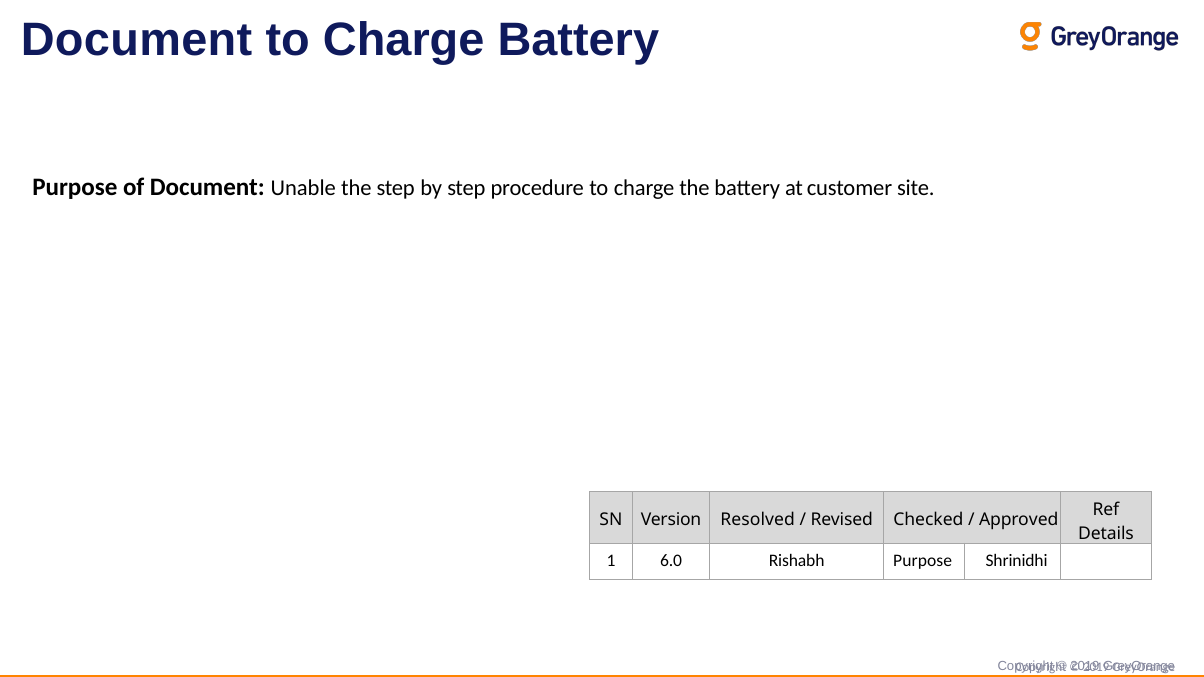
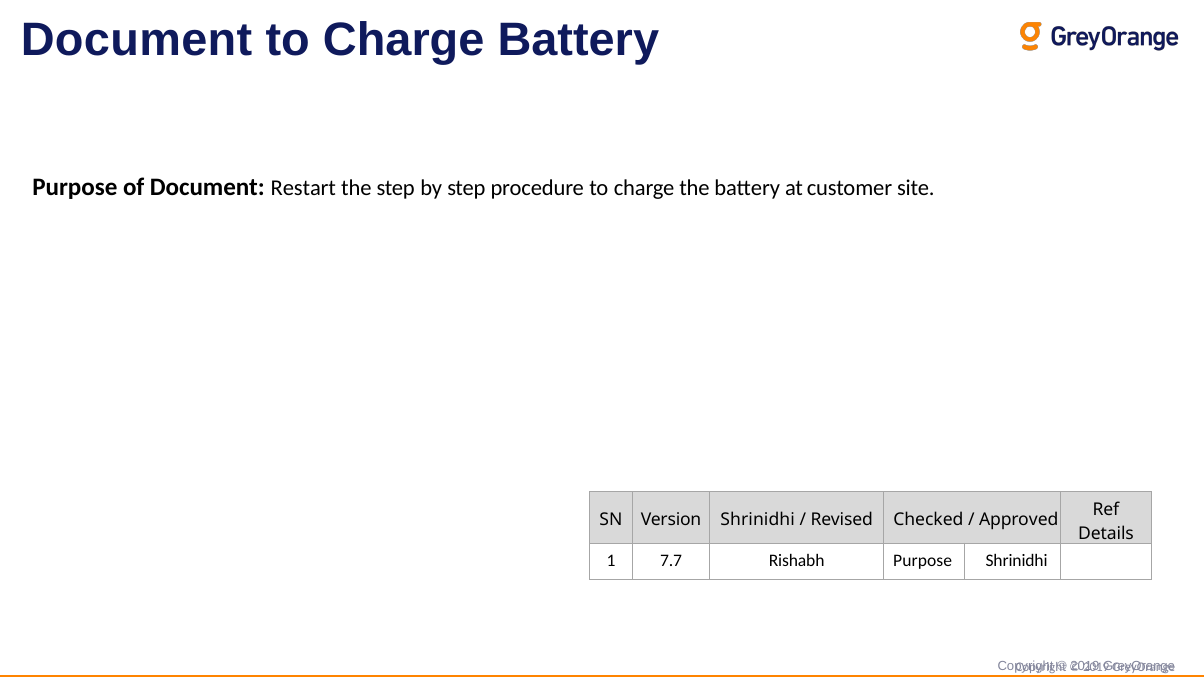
Unable: Unable -> Restart (303, 188)
Version Resolved: Resolved -> Shrinidhi (758, 520)
6.0: 6.0 -> 7.7 (671, 561)
